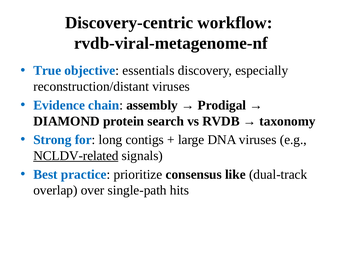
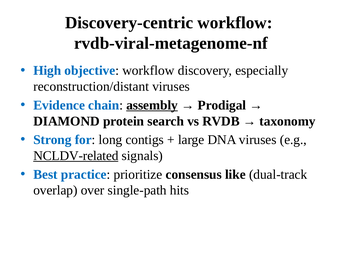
True: True -> High (47, 70)
objective essentials: essentials -> workflow (148, 70)
assembly underline: none -> present (152, 105)
